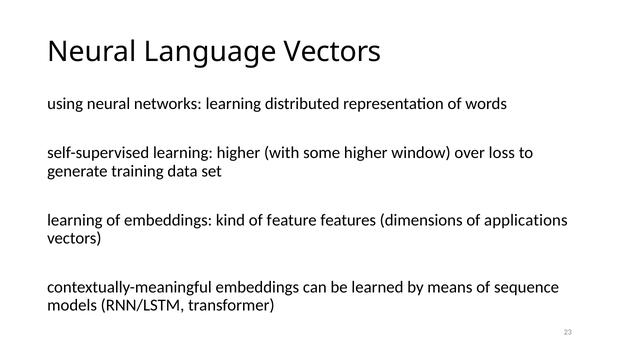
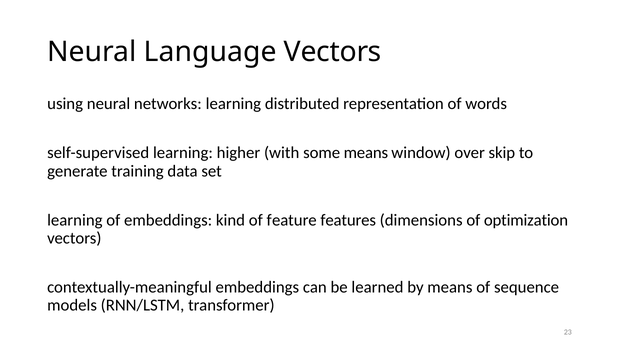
some higher: higher -> means (366, 153)
loss: loss -> skip (502, 153)
applications: applications -> optimization (526, 220)
